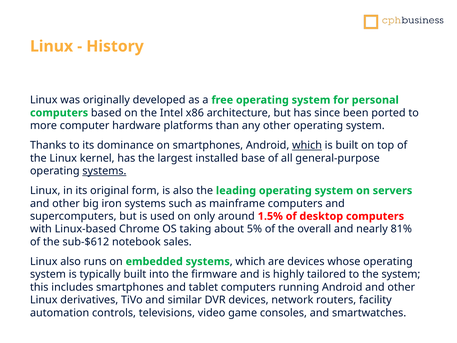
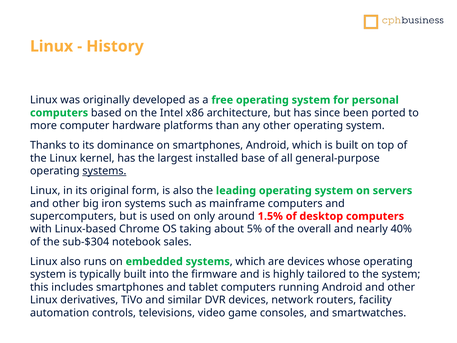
which underline: present -> none (307, 145)
81%: 81% -> 40% (401, 229)
sub-$612: sub-$612 -> sub-$304 (86, 242)
